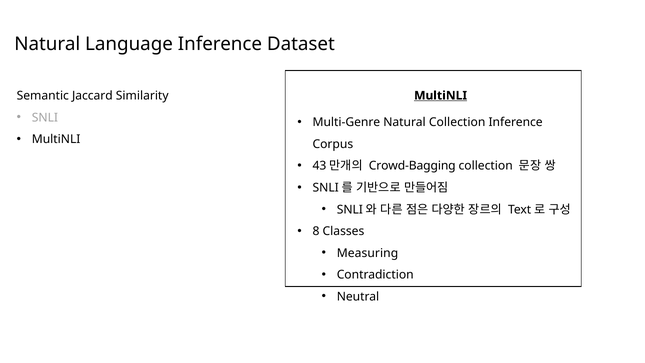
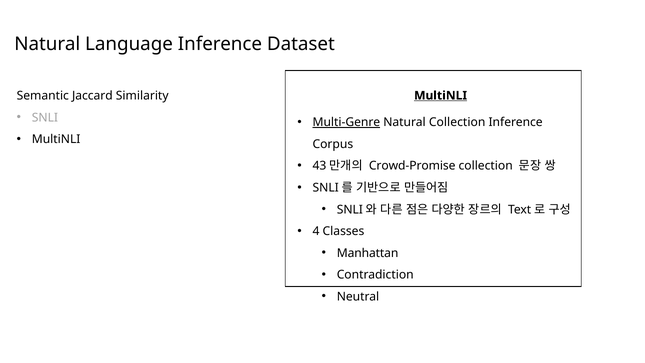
Multi-Genre underline: none -> present (346, 122)
Crowd-Bagging: Crowd-Bagging -> Crowd-Promise (412, 166)
8: 8 -> 4 (316, 231)
Measuring: Measuring -> Manhattan (368, 253)
